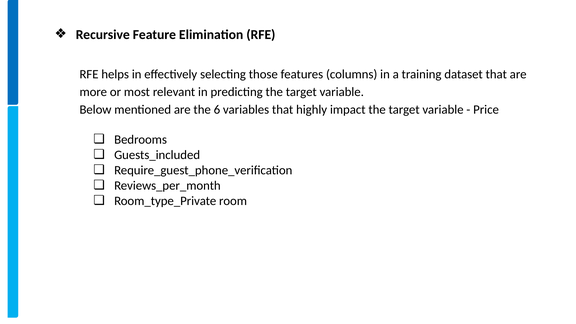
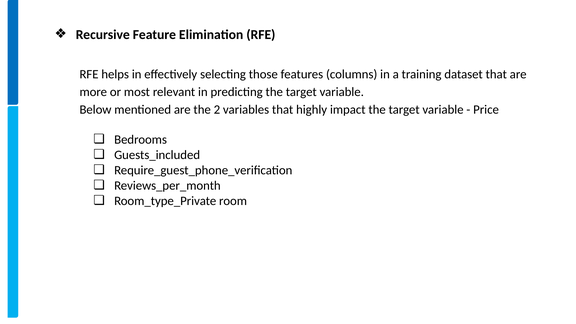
6: 6 -> 2 (217, 110)
